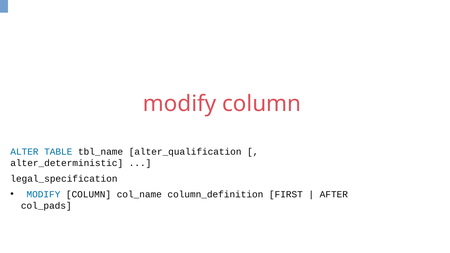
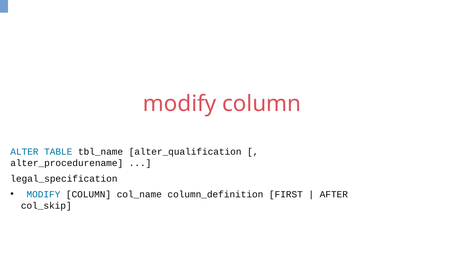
alter_deterministic: alter_deterministic -> alter_procedurename (67, 163)
col_pads: col_pads -> col_skip (46, 206)
